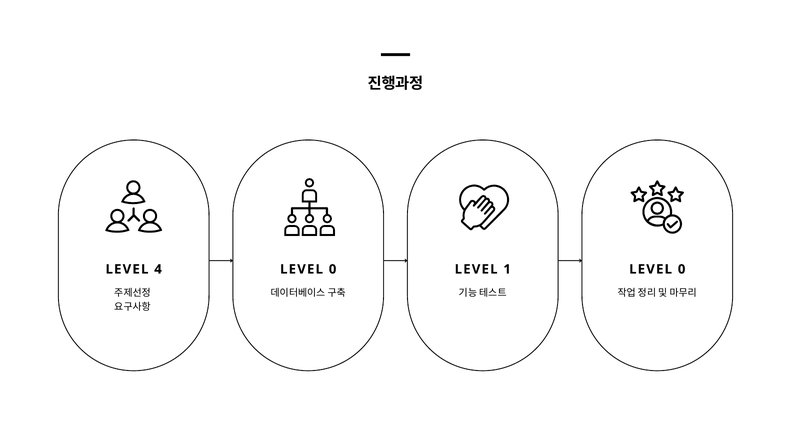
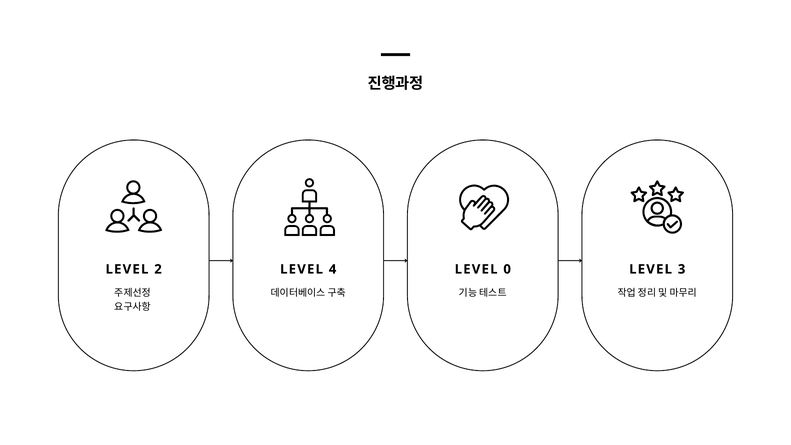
4: 4 -> 2 (158, 269)
0: 0 -> 4 (333, 269)
1: 1 -> 0 (507, 269)
0: 0 -> 3 (682, 269)
